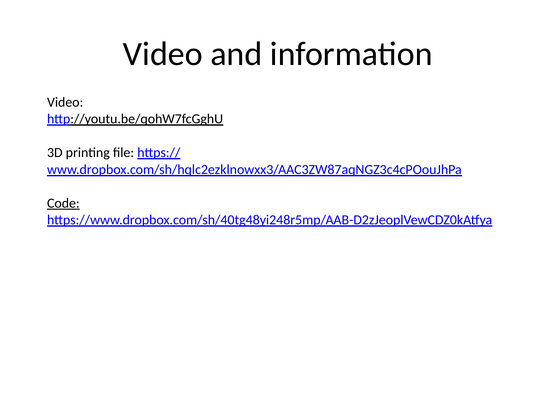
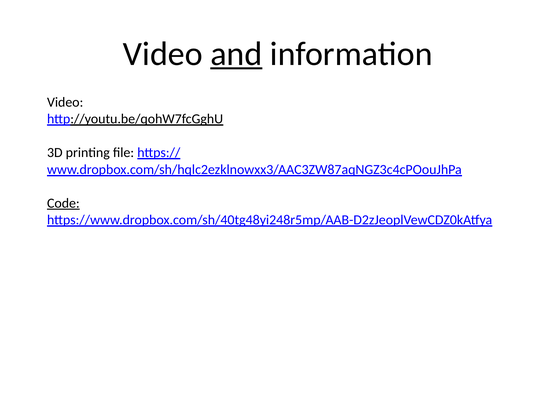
and underline: none -> present (236, 54)
